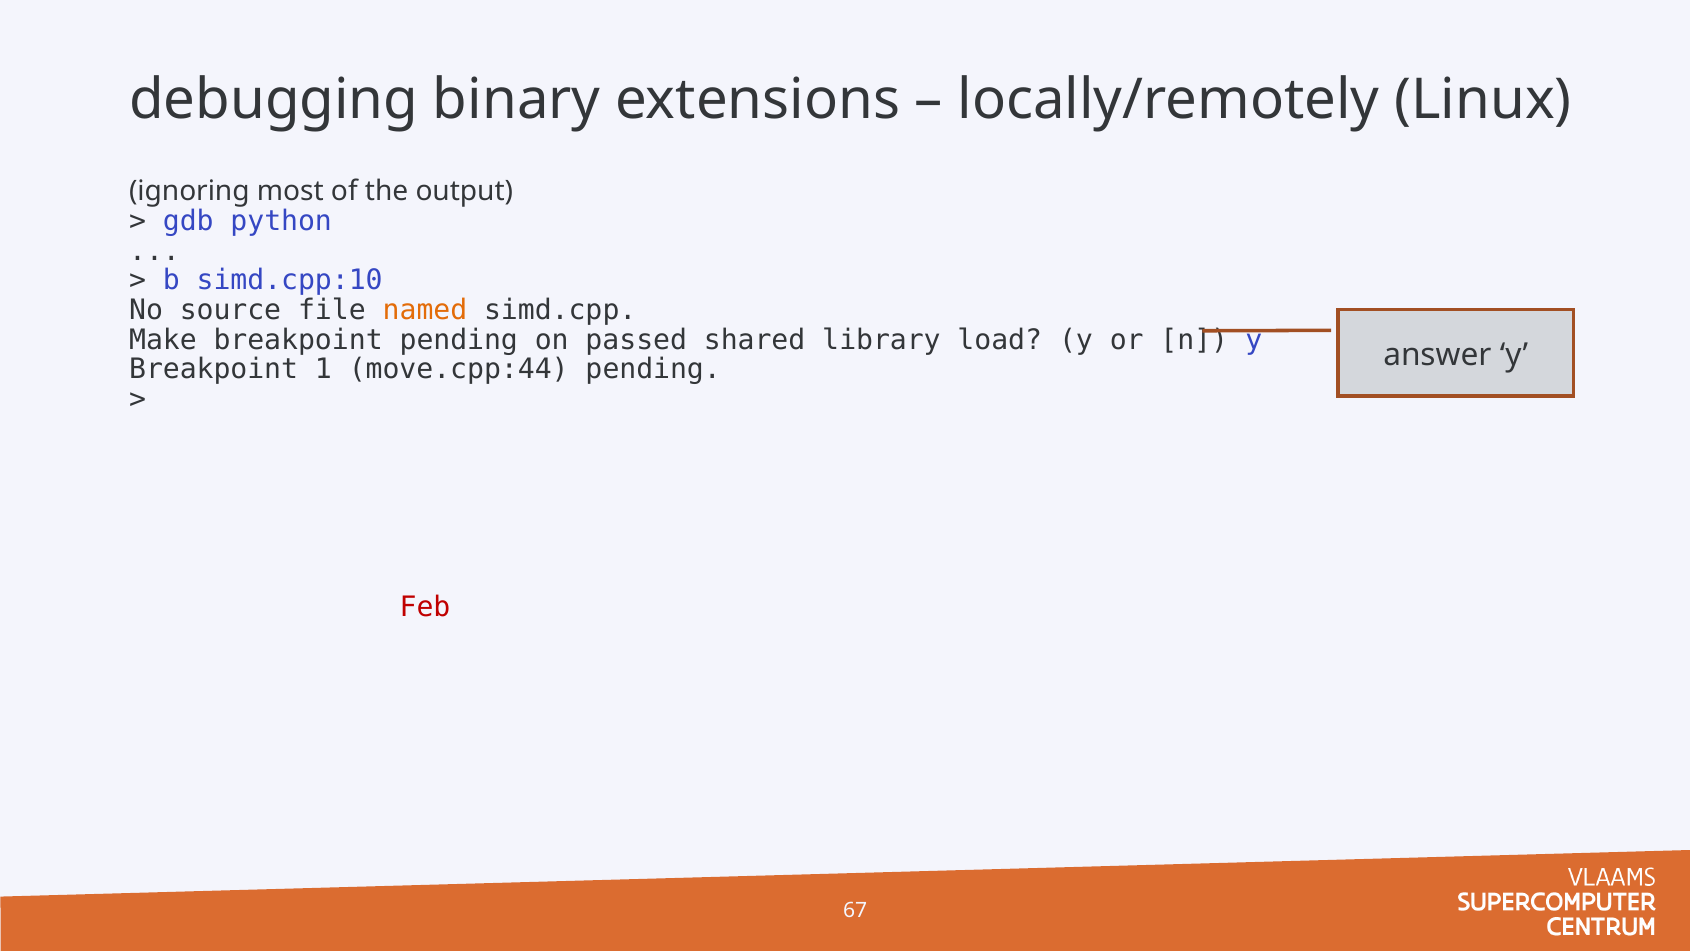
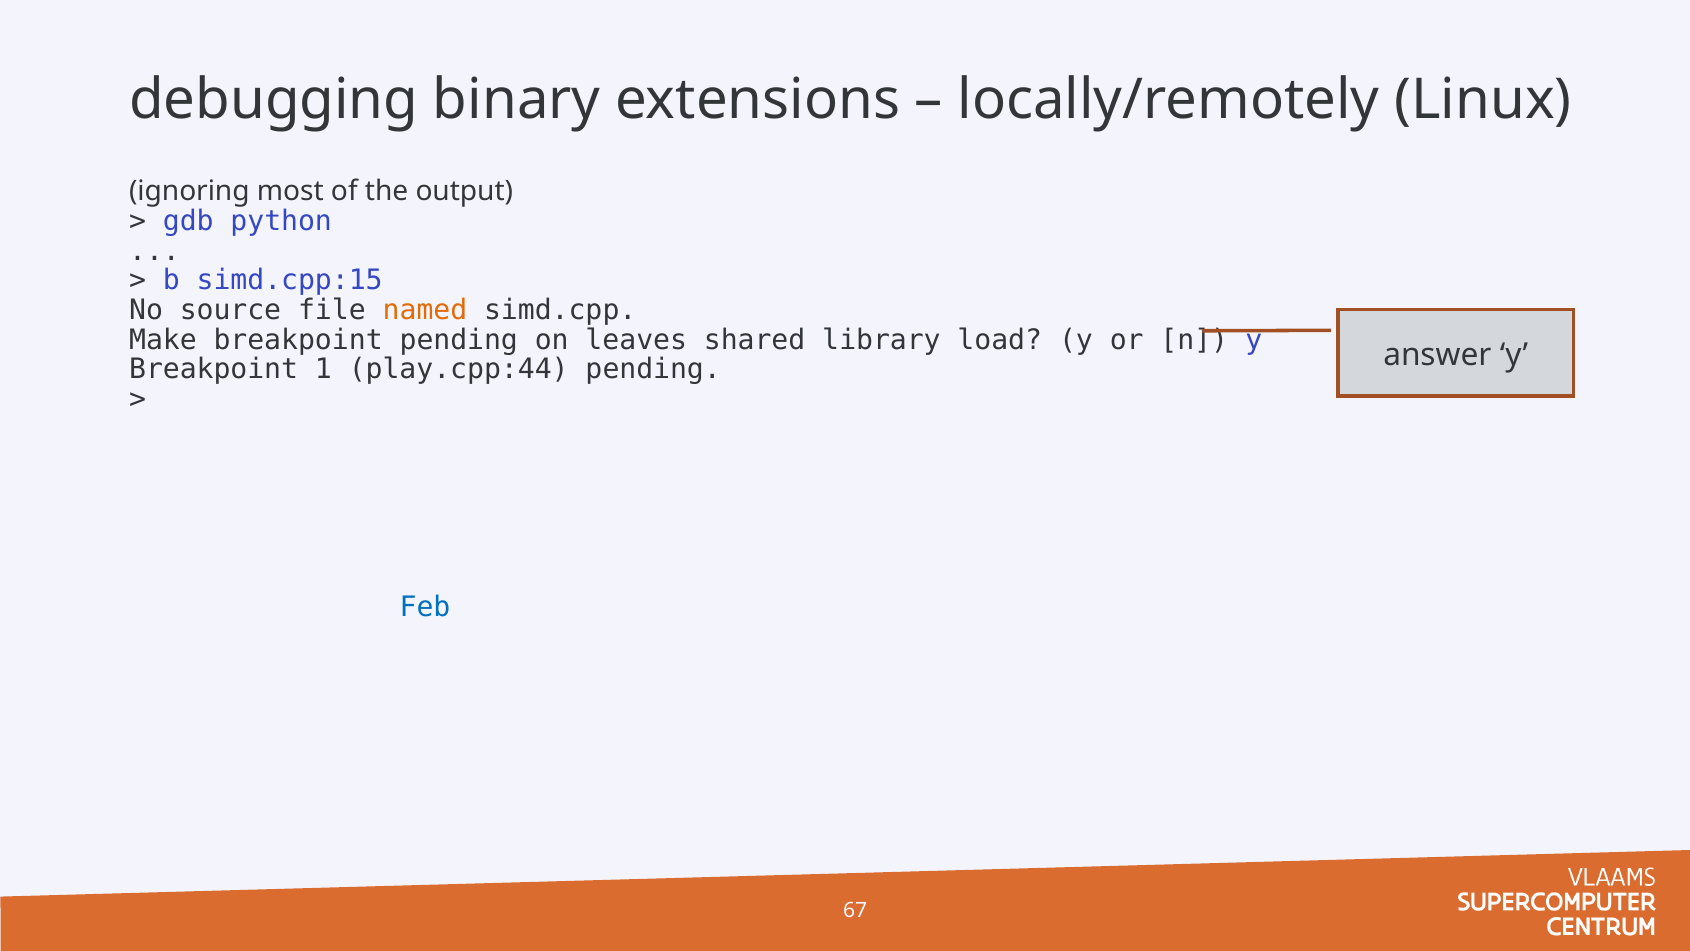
simd.cpp:10: simd.cpp:10 -> simd.cpp:15 (290, 280)
passed: passed -> leaves (636, 340)
move.cpp:44: move.cpp:44 -> play.cpp:44 (459, 370)
Feb colour: red -> blue (425, 607)
